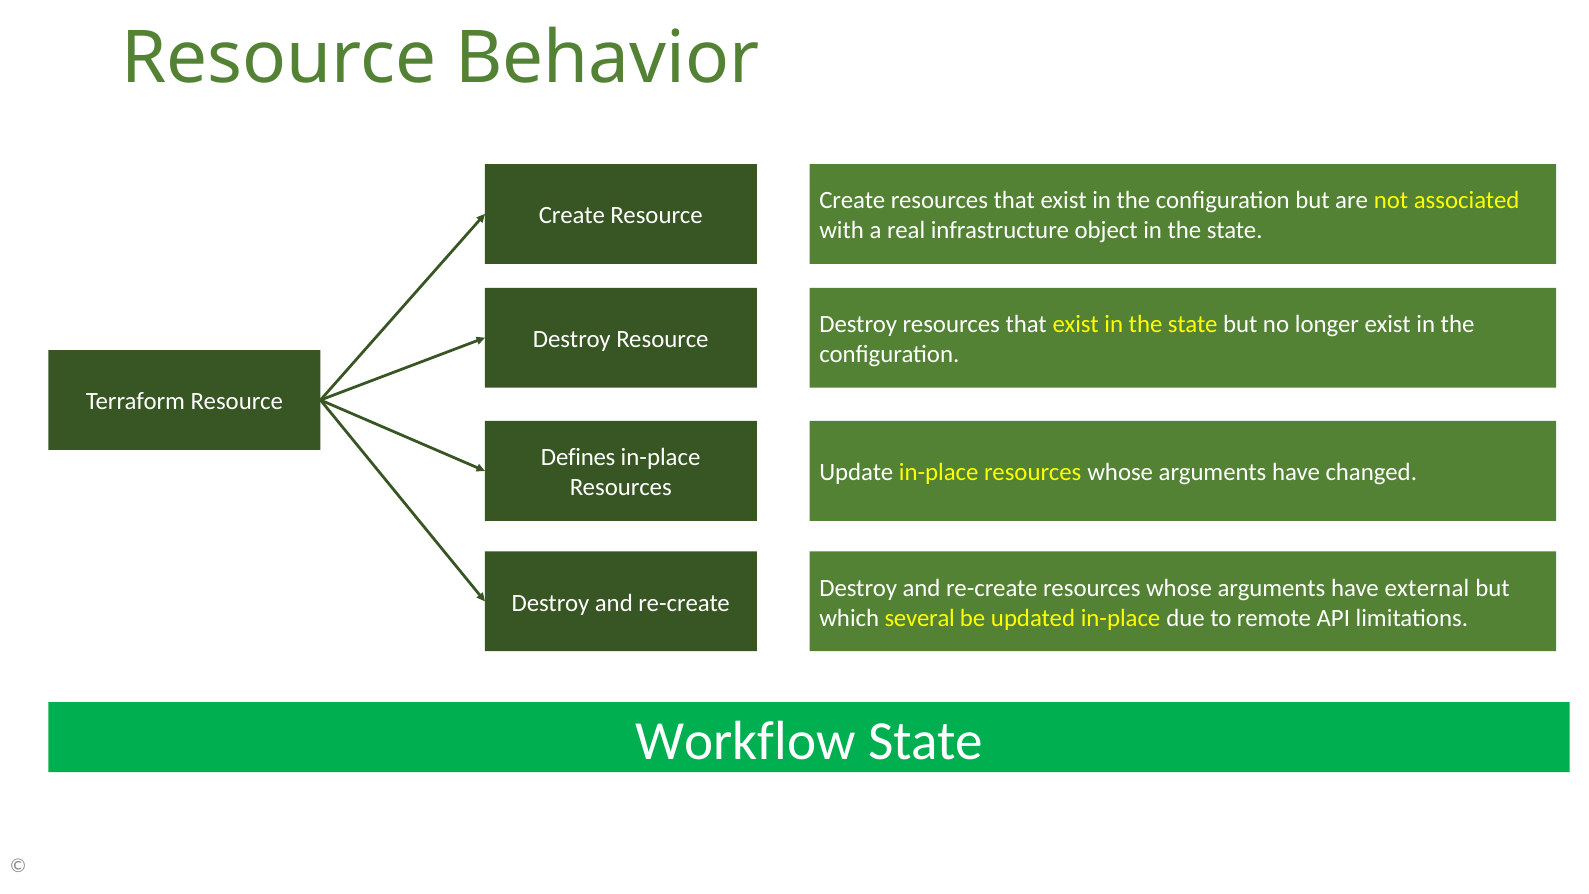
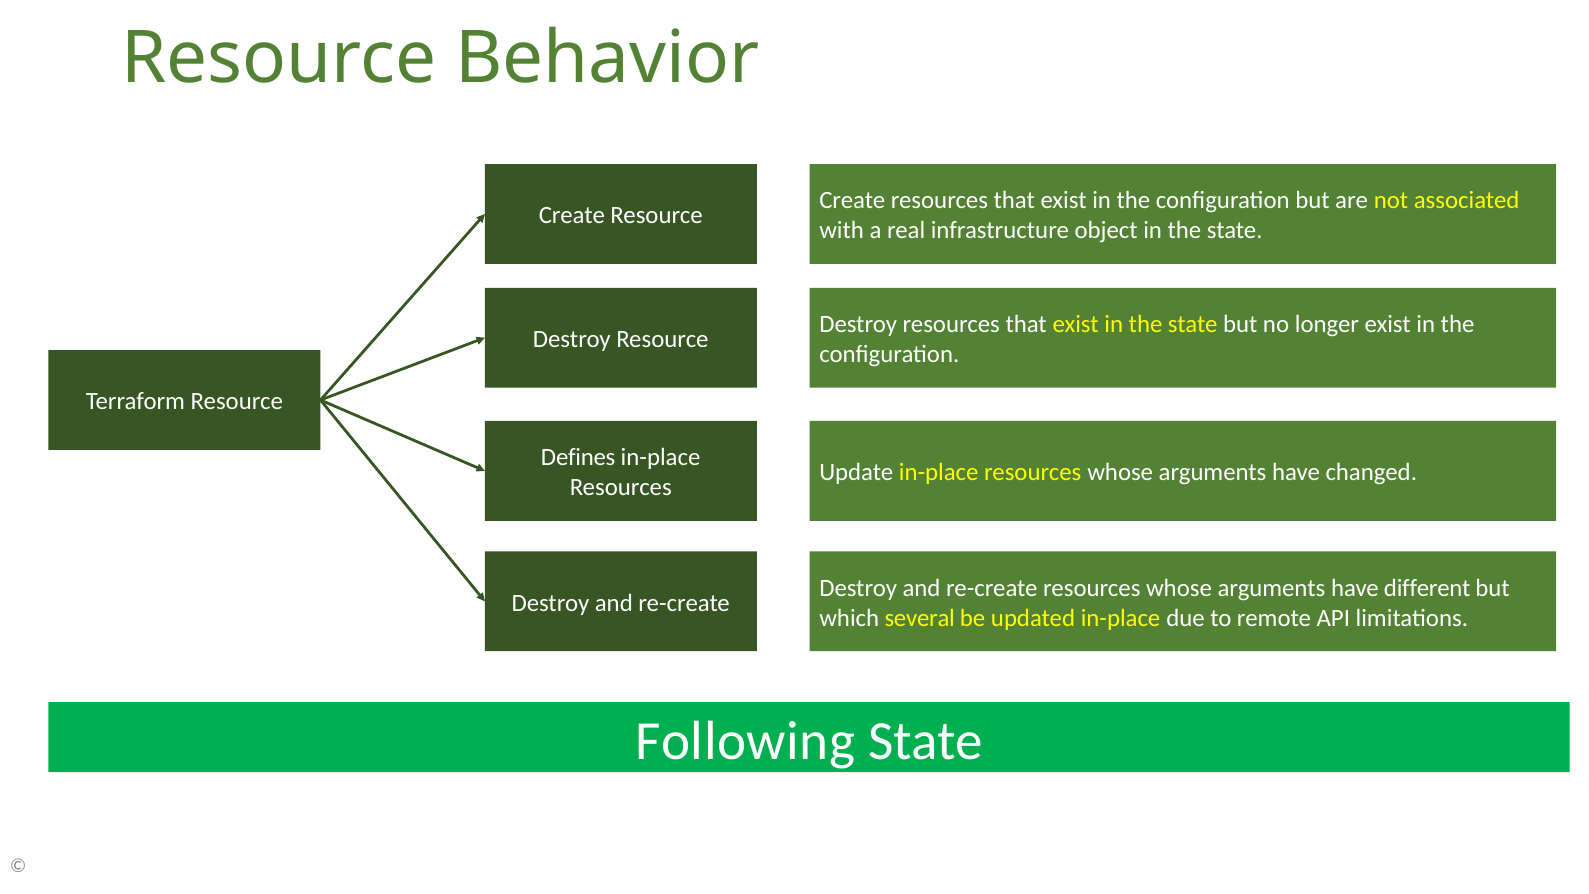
external: external -> different (1427, 588)
Workflow: Workflow -> Following (745, 741)
